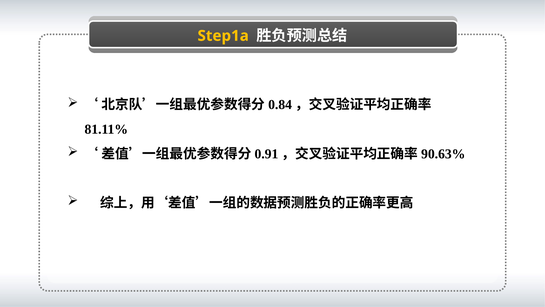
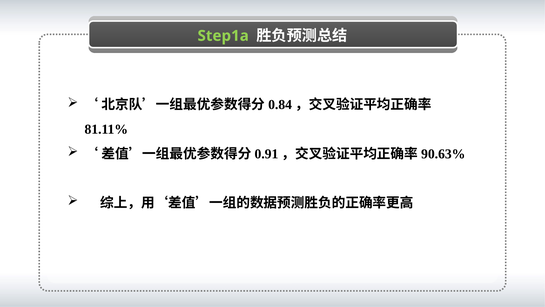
Step1a colour: yellow -> light green (223, 36)
